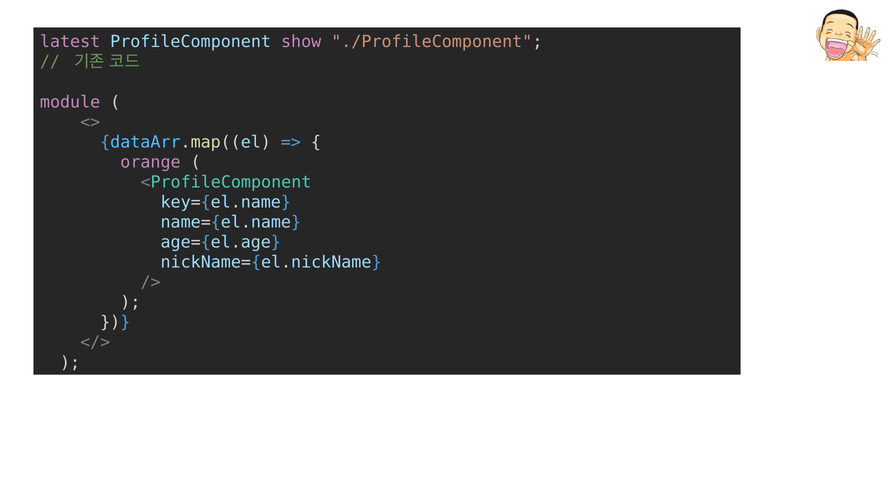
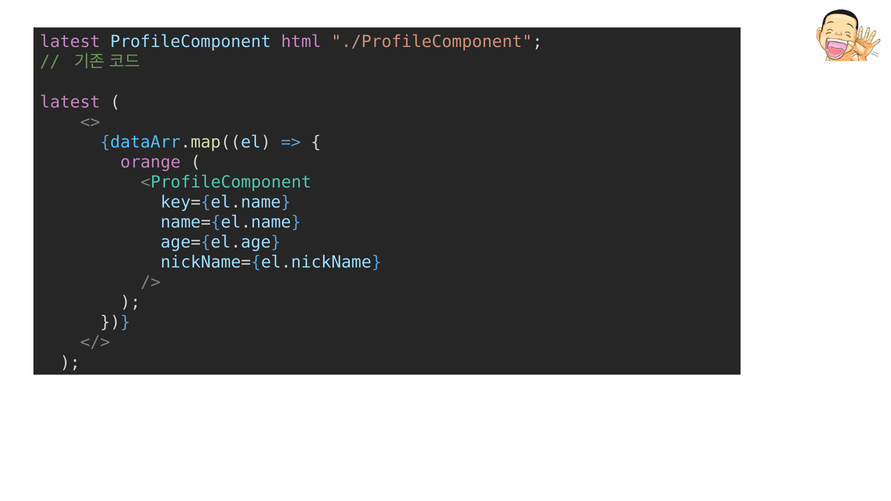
show: show -> html (301, 42)
module: module -> latest (70, 102)
